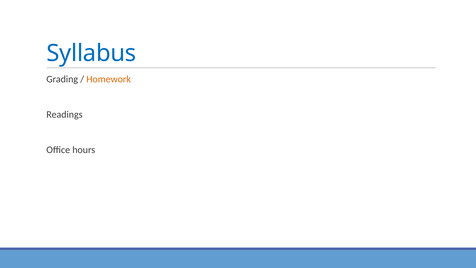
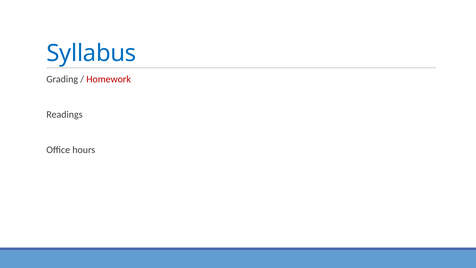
Homework colour: orange -> red (109, 79)
